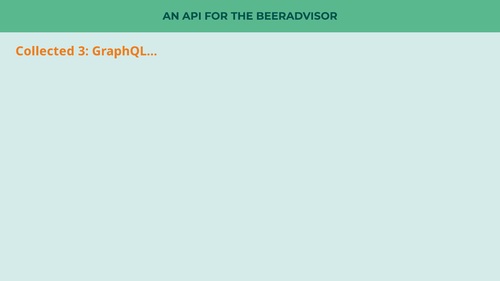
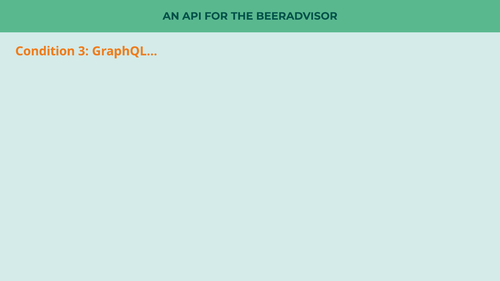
Collected: Collected -> Condition (45, 51)
